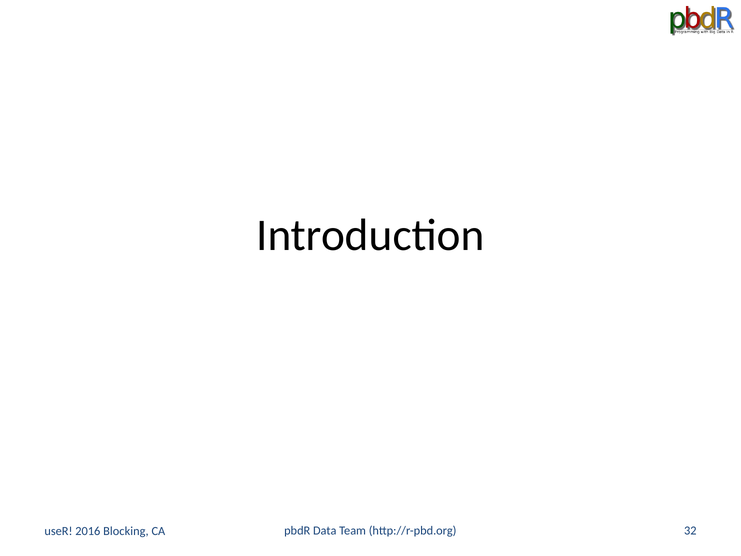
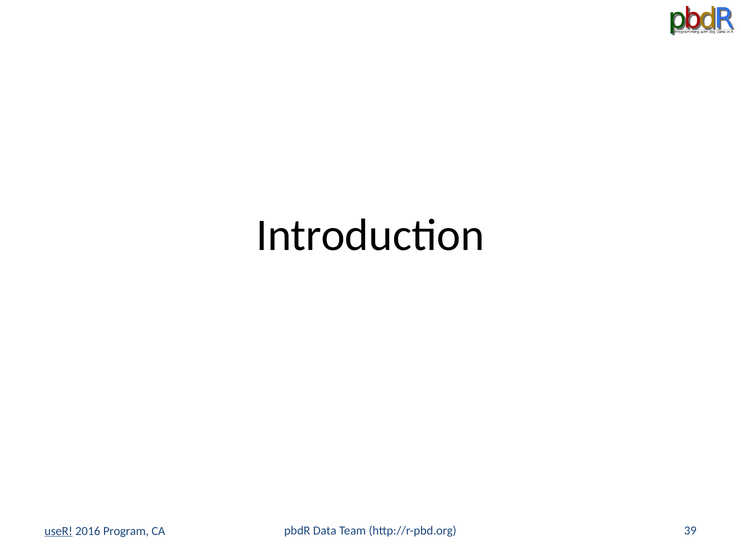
32: 32 -> 39 (690, 531)
useR underline: none -> present (59, 531)
Blocking: Blocking -> Program (126, 531)
